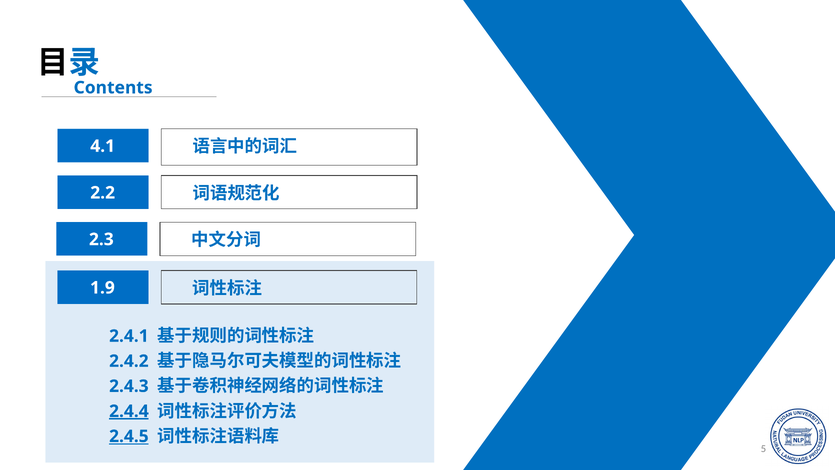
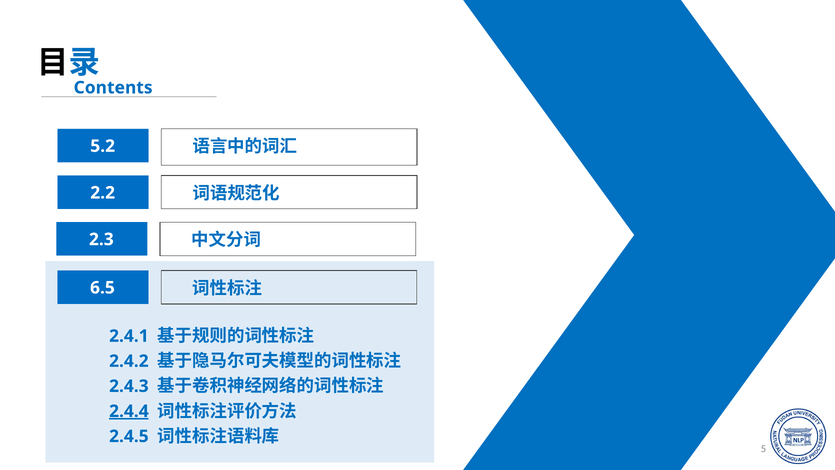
4.1: 4.1 -> 5.2 (103, 146)
1.9: 1.9 -> 6.5 (102, 288)
2.4.5 underline: present -> none (129, 436)
